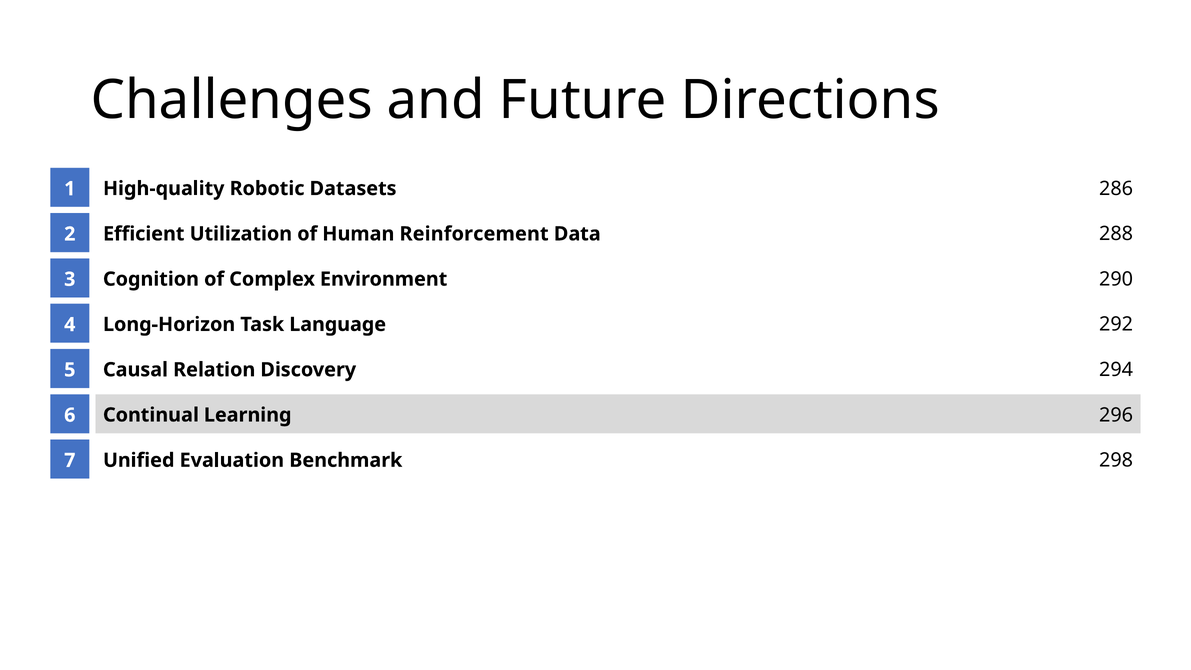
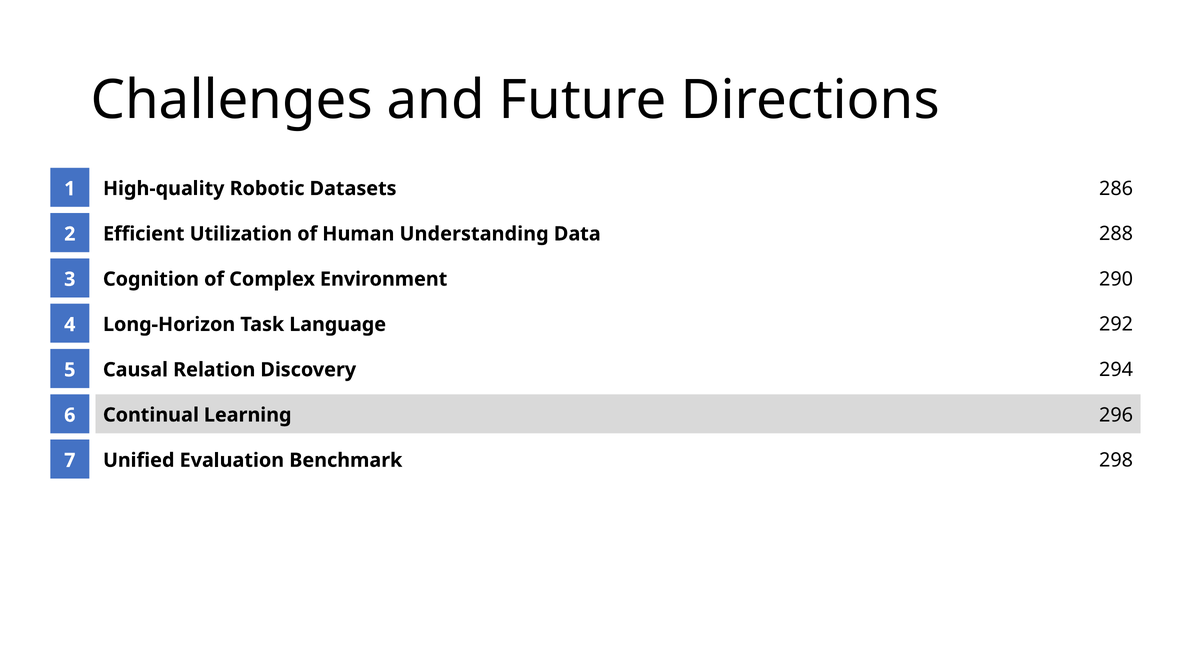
Reinforcement: Reinforcement -> Understanding (474, 234)
